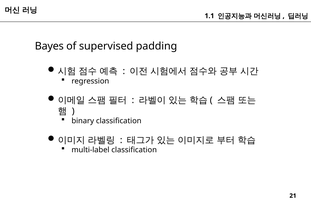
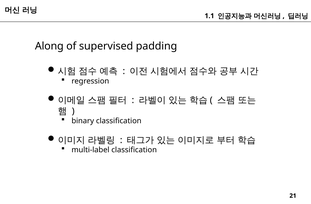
Bayes: Bayes -> Along (49, 46)
